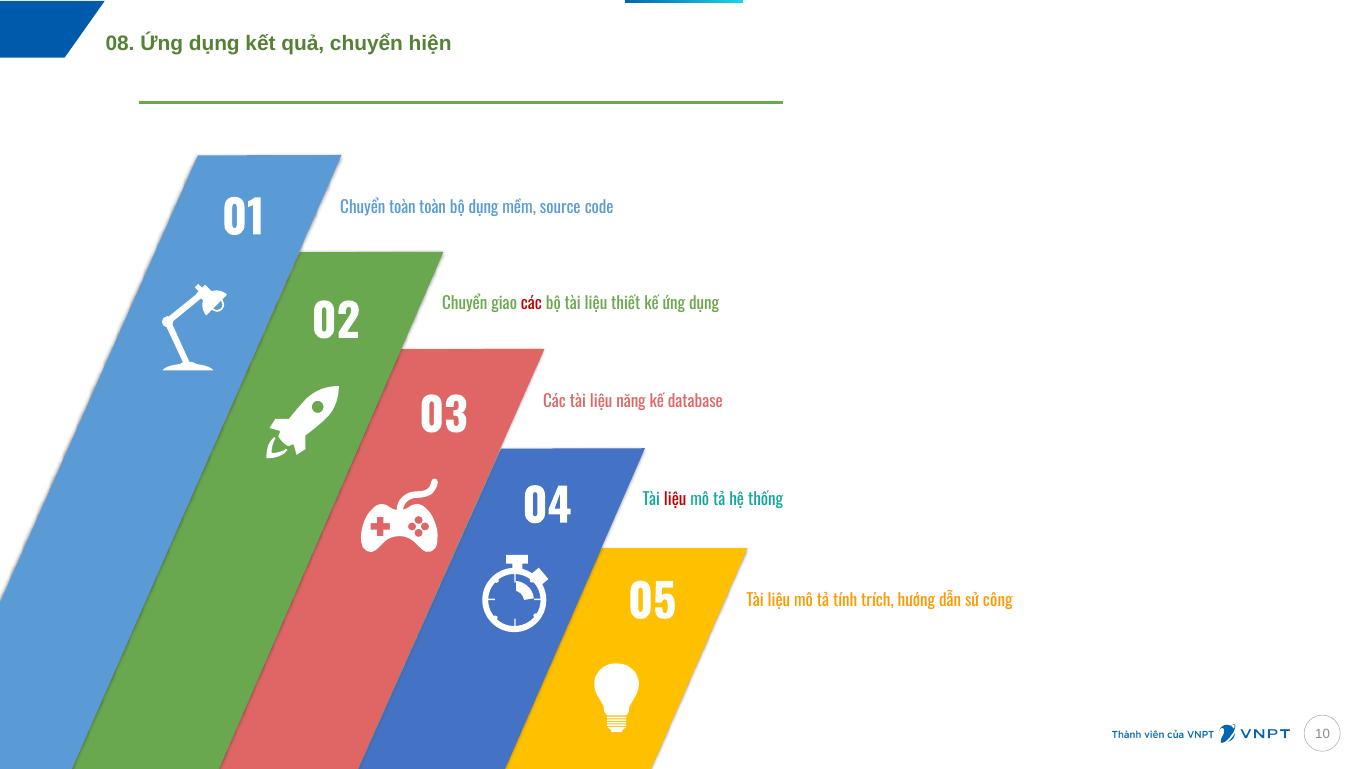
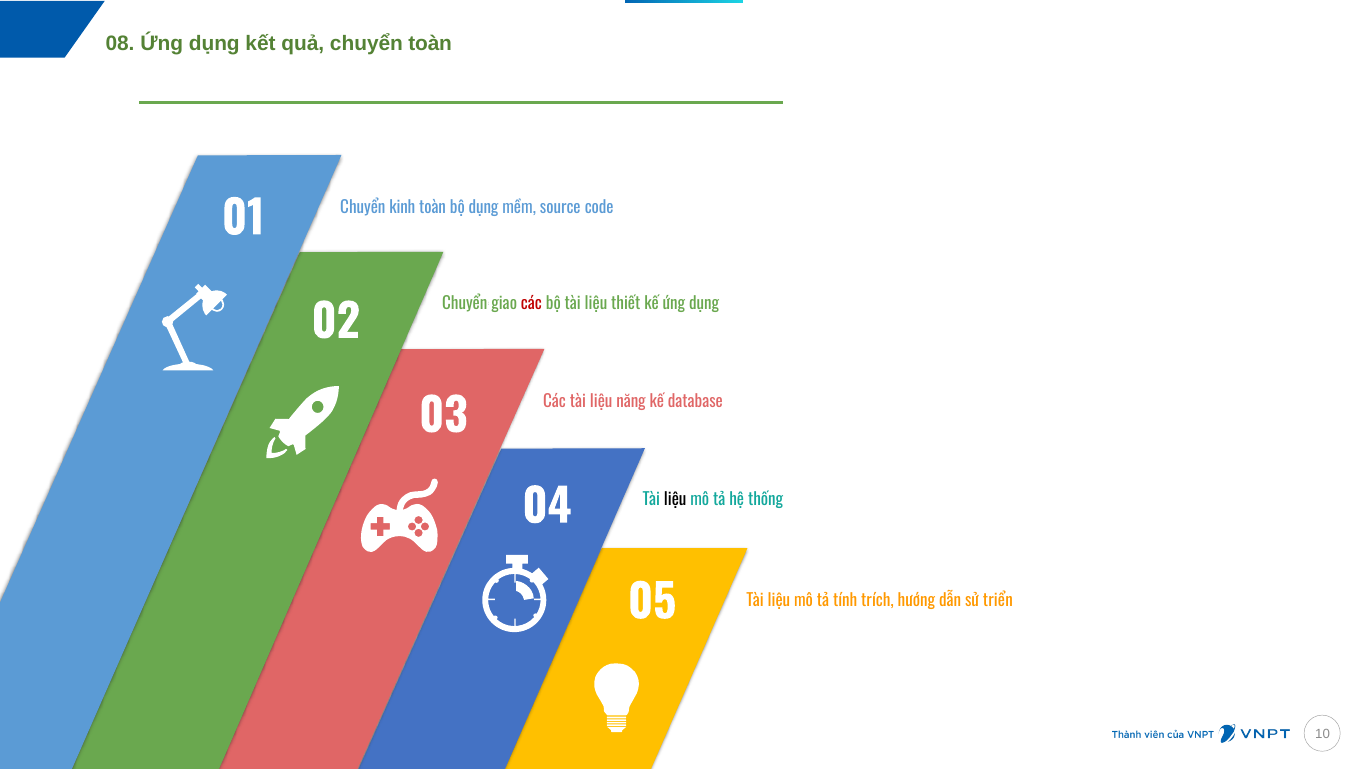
chuyển hiện: hiện -> toàn (430, 44)
Chuyển toàn: toàn -> kinh (402, 208)
liệu colour: red -> black (675, 500)
công: công -> triển (998, 601)
